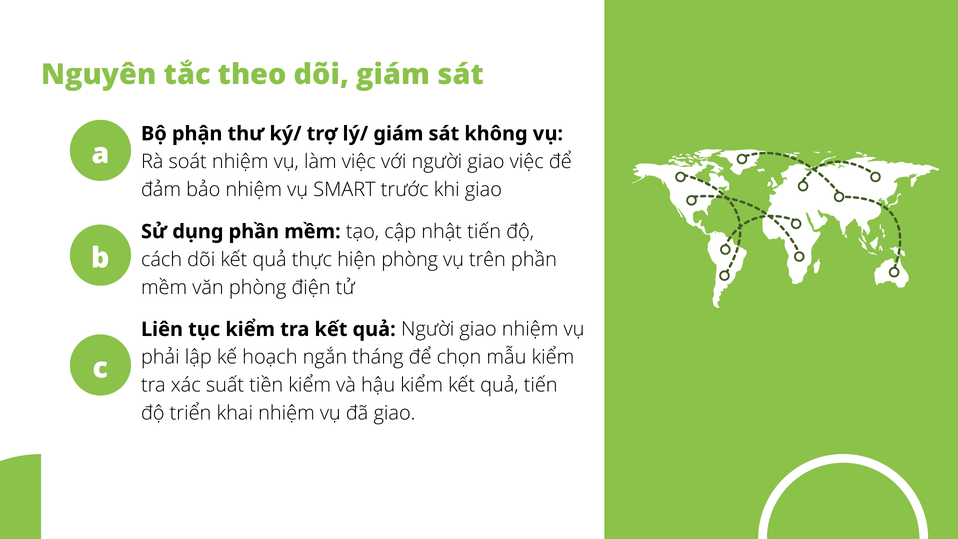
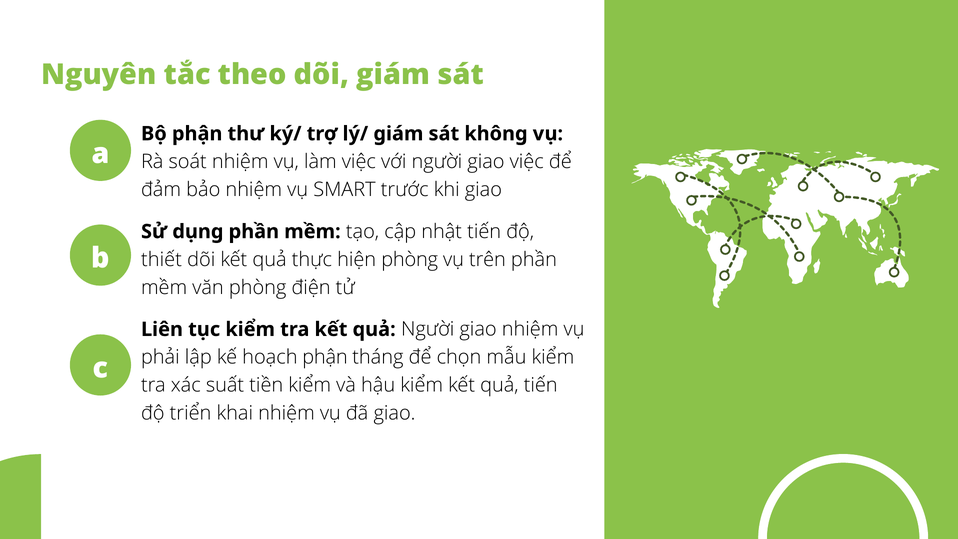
cách: cách -> thiết (161, 259)
hoạch ngắn: ngắn -> phận (325, 357)
